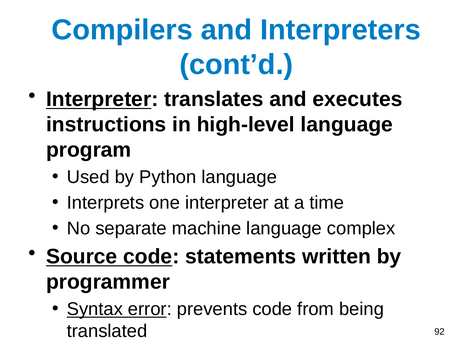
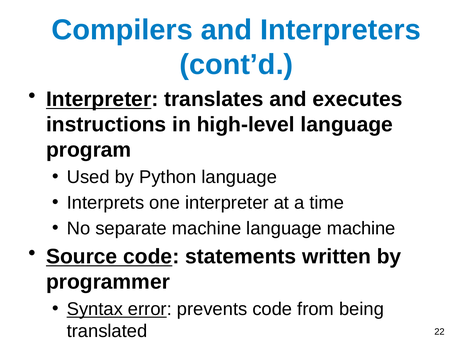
language complex: complex -> machine (361, 228)
92: 92 -> 22 (439, 332)
